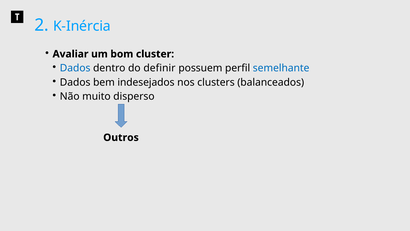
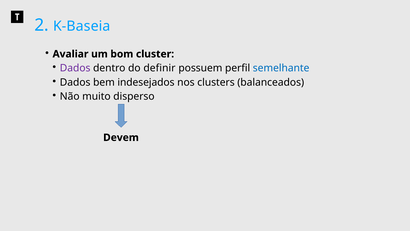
K-Inércia: K-Inércia -> K-Baseia (82, 26)
Dados colour: blue -> purple (75, 68)
Outros: Outros -> Devem (121, 137)
